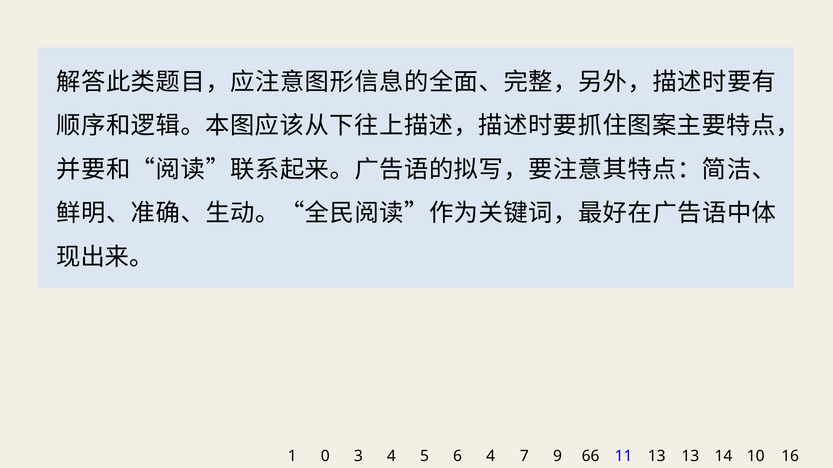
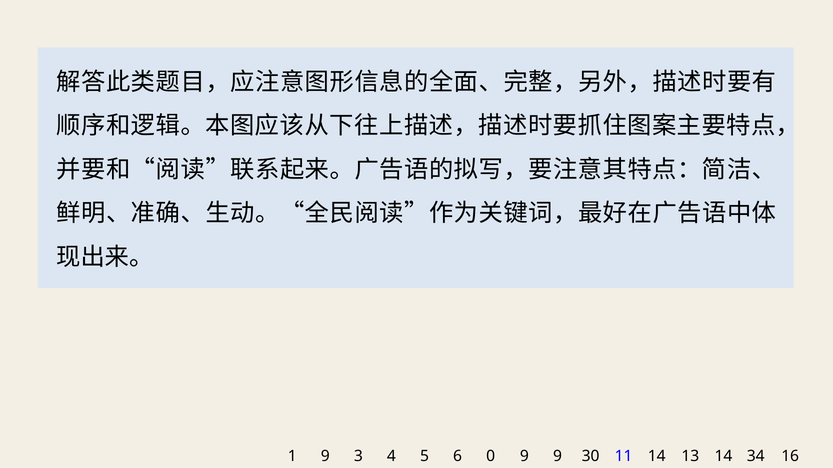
1 0: 0 -> 9 (325, 457)
6 4: 4 -> 0 (491, 457)
5 7: 7 -> 9 (524, 457)
66: 66 -> 30 (591, 457)
11 13: 13 -> 14 (657, 457)
10: 10 -> 34 (756, 457)
